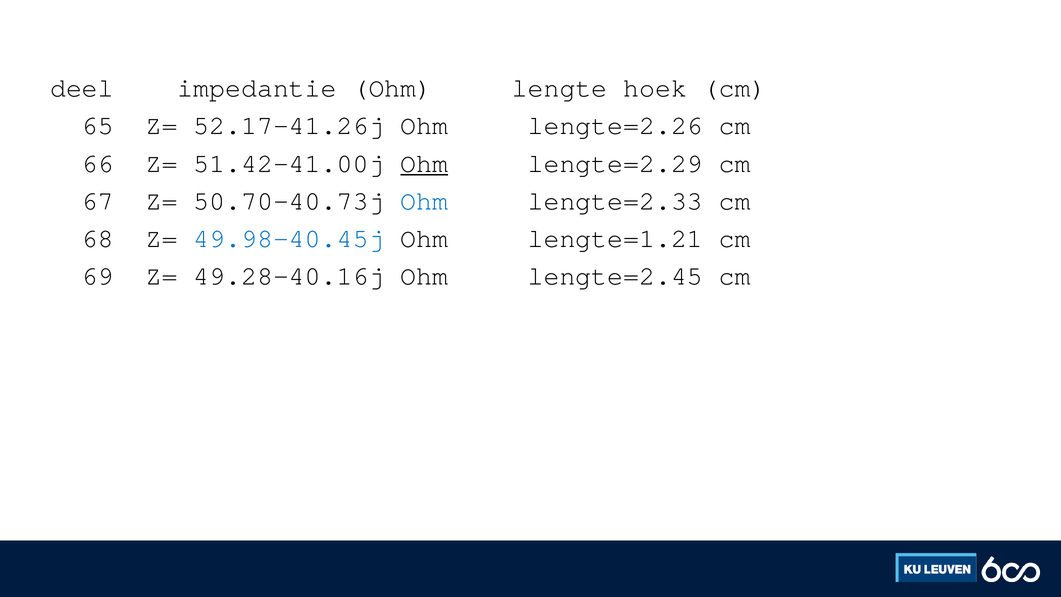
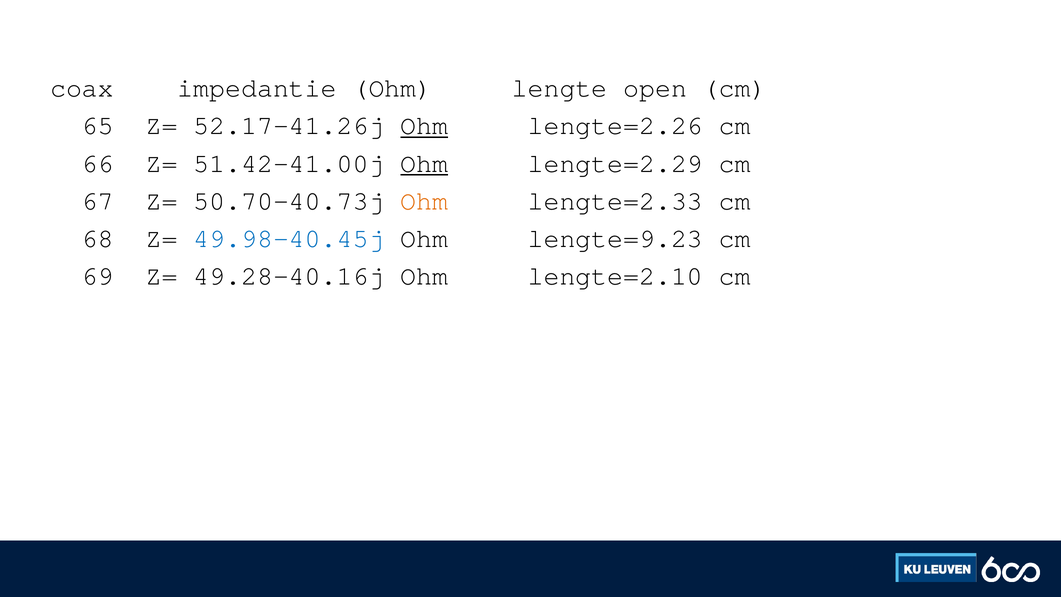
deel: deel -> coax (82, 88)
hoek: hoek -> open (655, 88)
Ohm underline: none -> present (424, 126)
Ohm colour: blue -> orange (424, 201)
lengte=1.21: lengte=1.21 -> lengte=9.23 (615, 238)
lengte=2.45: lengte=2.45 -> lengte=2.10 (615, 276)
